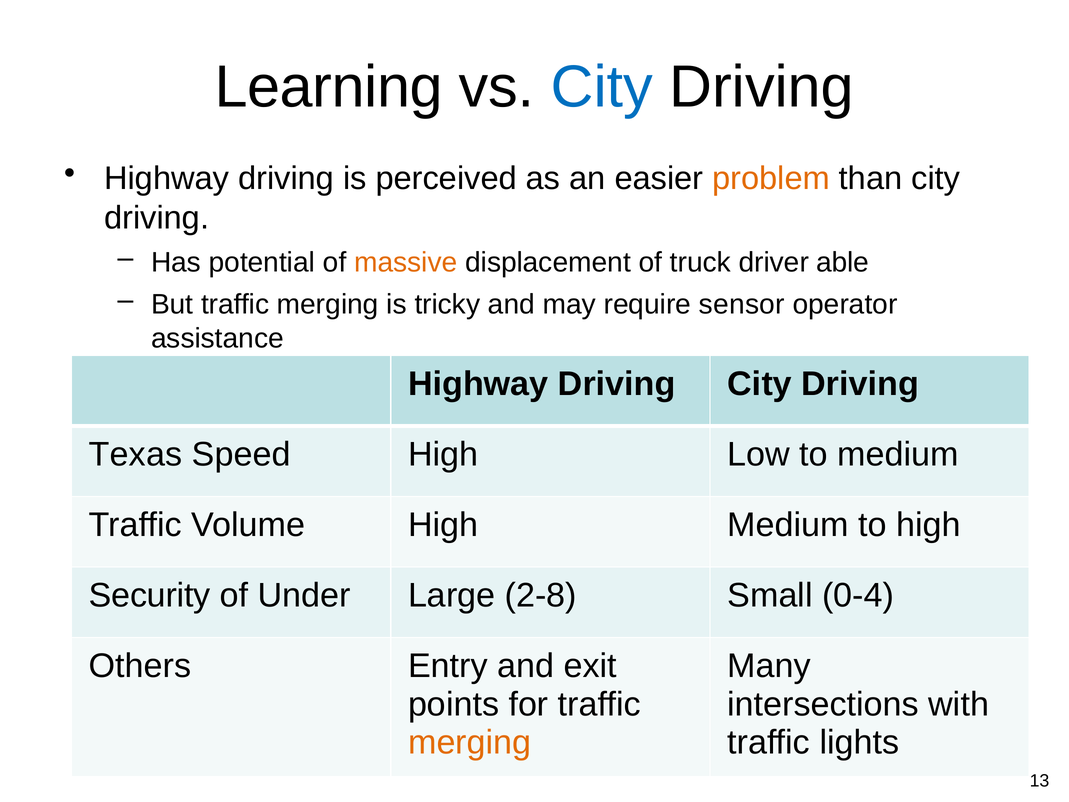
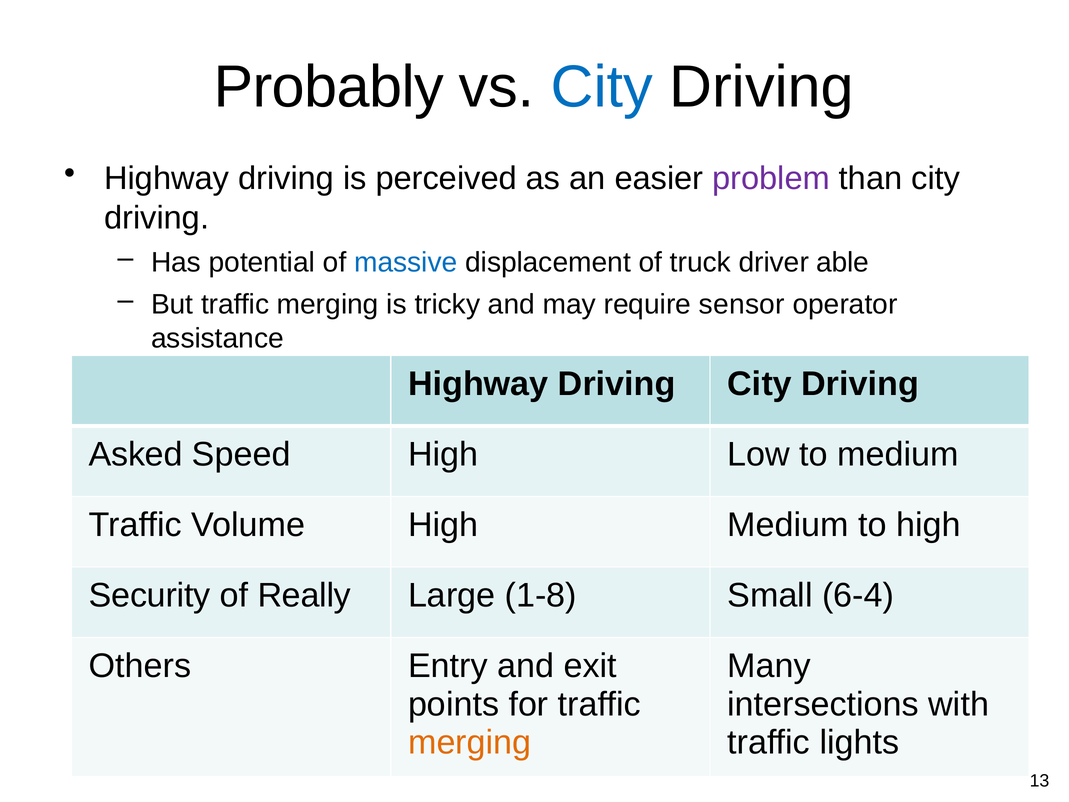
Learning: Learning -> Probably (329, 87)
problem colour: orange -> purple (771, 179)
massive colour: orange -> blue (406, 262)
Texas: Texas -> Asked (136, 454)
Under: Under -> Really (304, 595)
2-8: 2-8 -> 1-8 (541, 595)
0-4: 0-4 -> 6-4 (858, 595)
